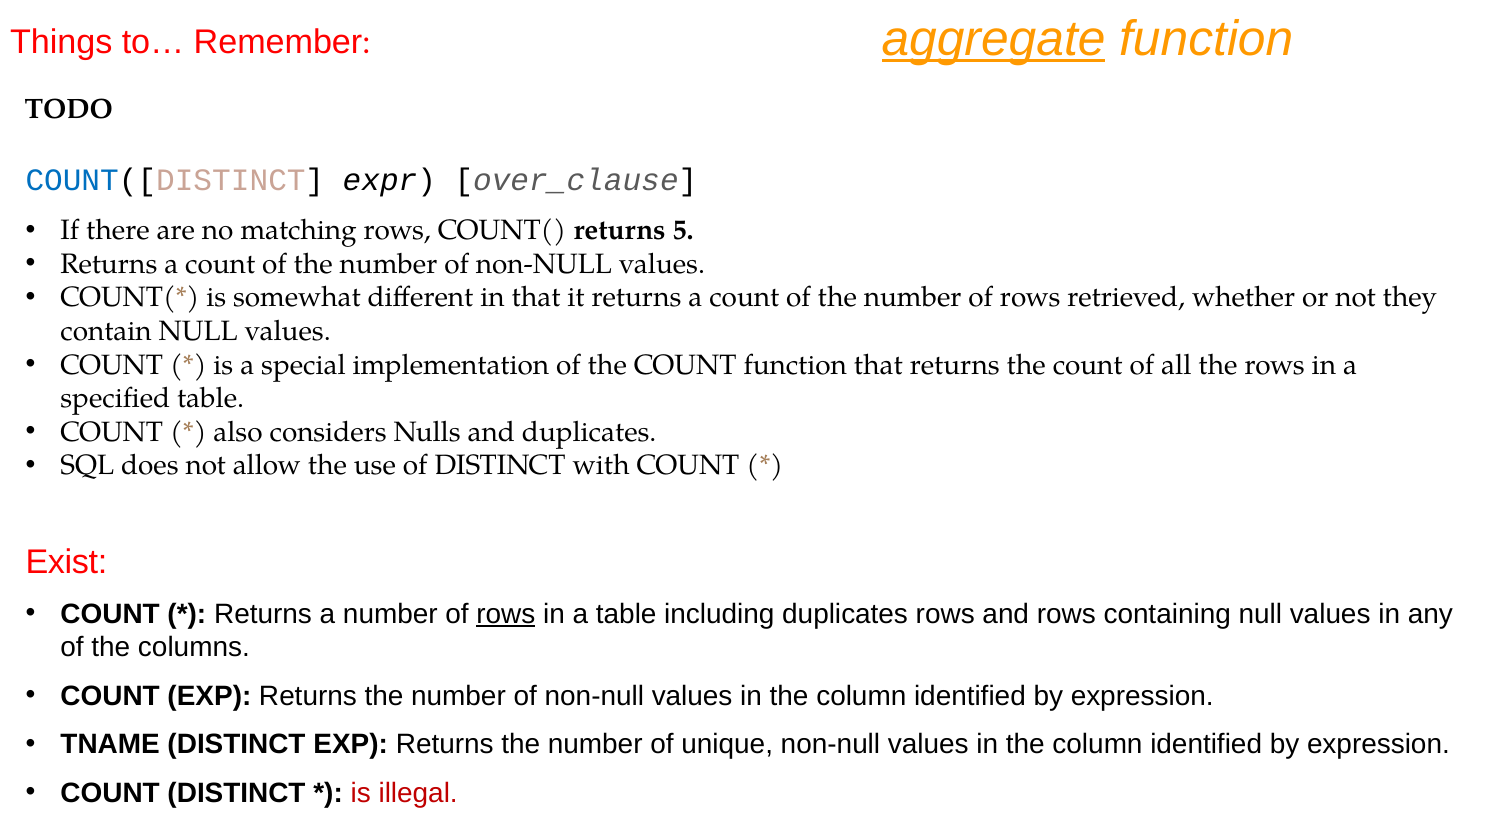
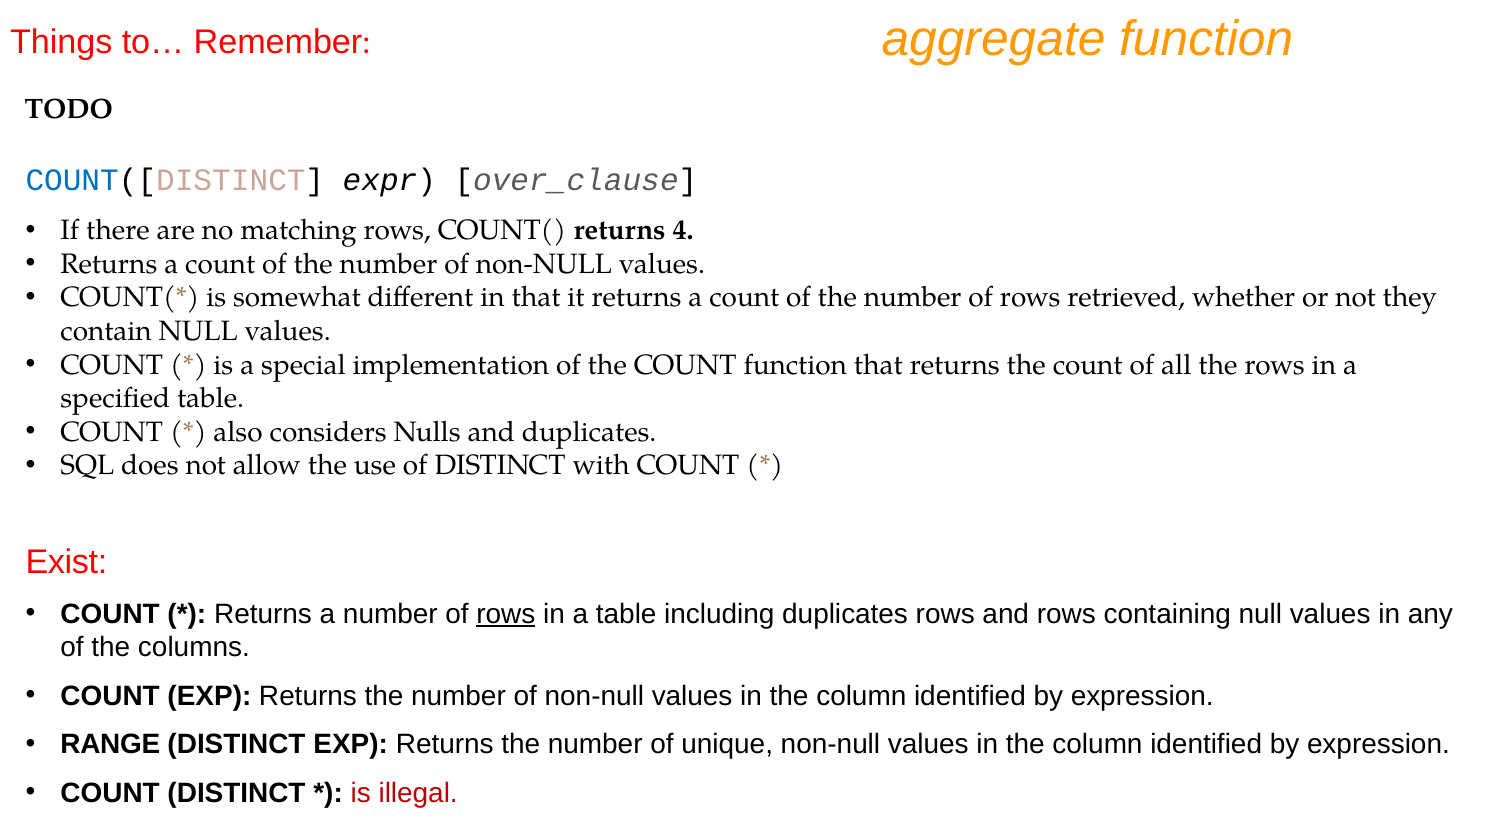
aggregate underline: present -> none (993, 39)
5: 5 -> 4 (683, 230)
TNAME: TNAME -> RANGE (110, 744)
